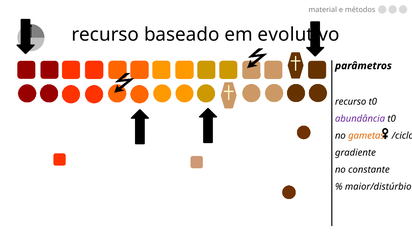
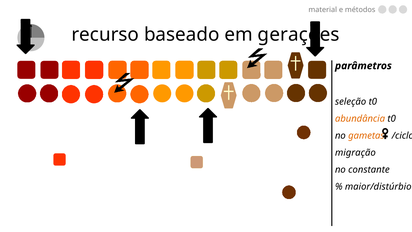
evolutivo: evolutivo -> gerações (299, 35)
recurso: recurso -> seleção (351, 102)
abundância colour: purple -> orange (360, 119)
gradiente: gradiente -> migração (355, 153)
